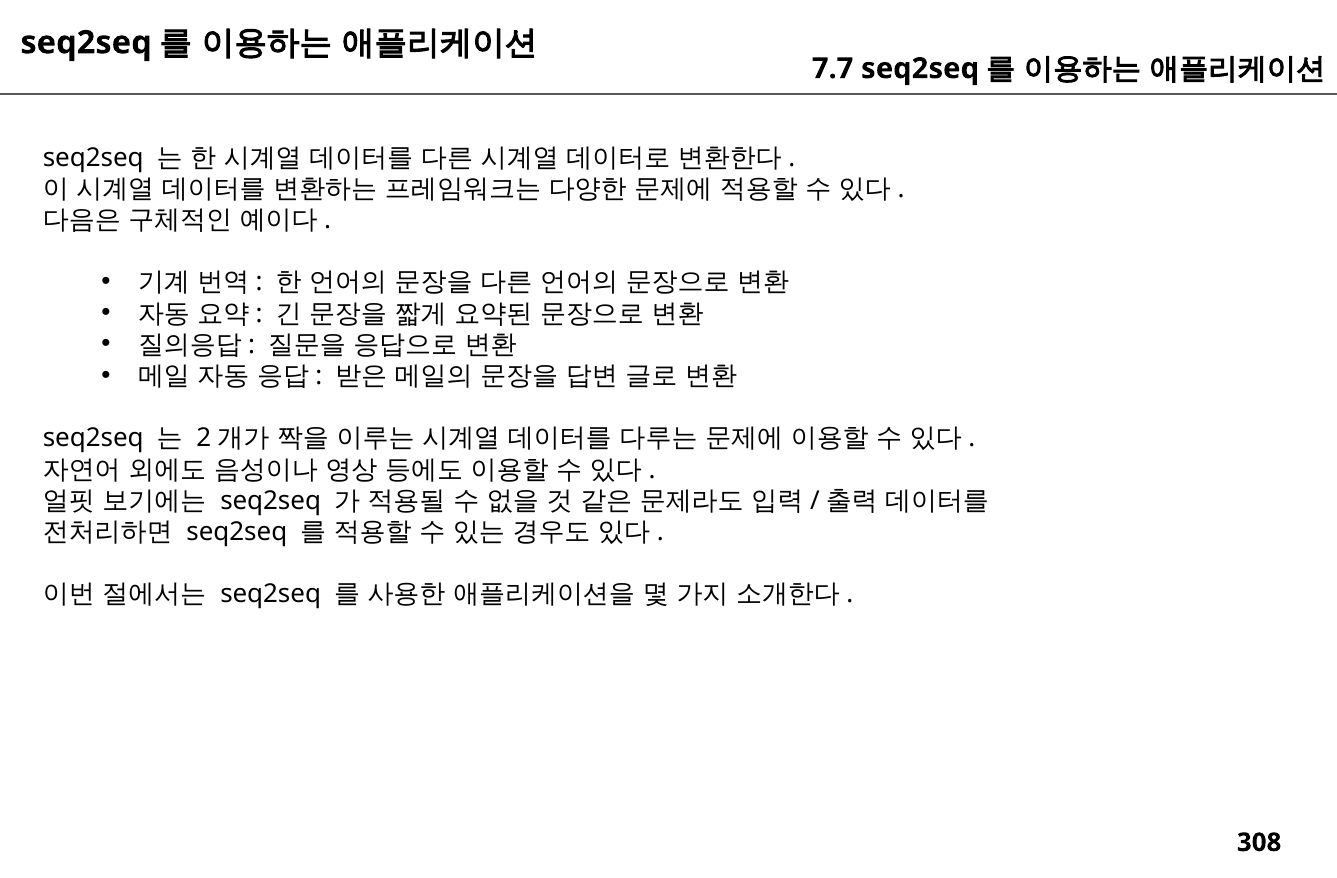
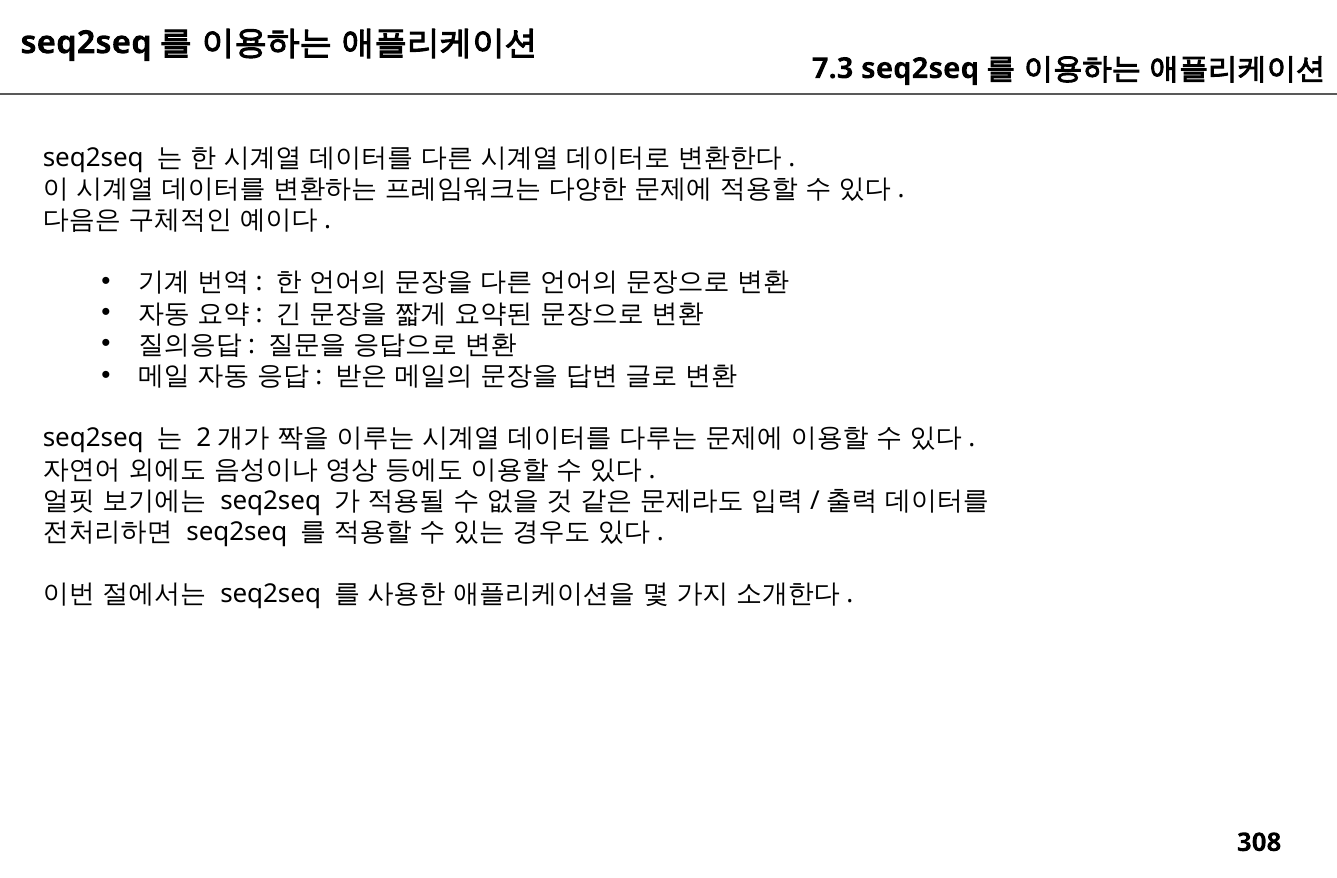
7.7: 7.7 -> 7.3 (833, 69)
